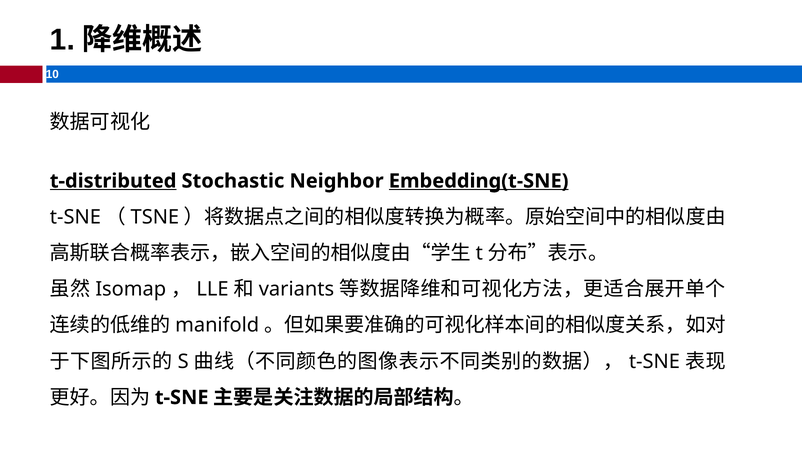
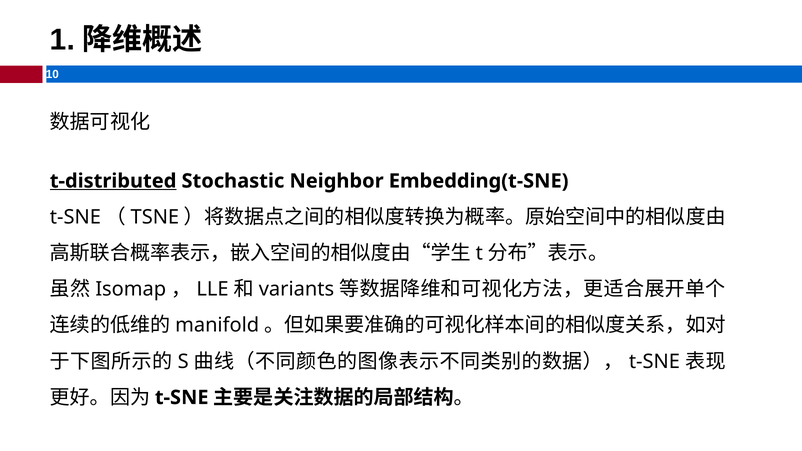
Embedding(t-SNE underline: present -> none (479, 181)
